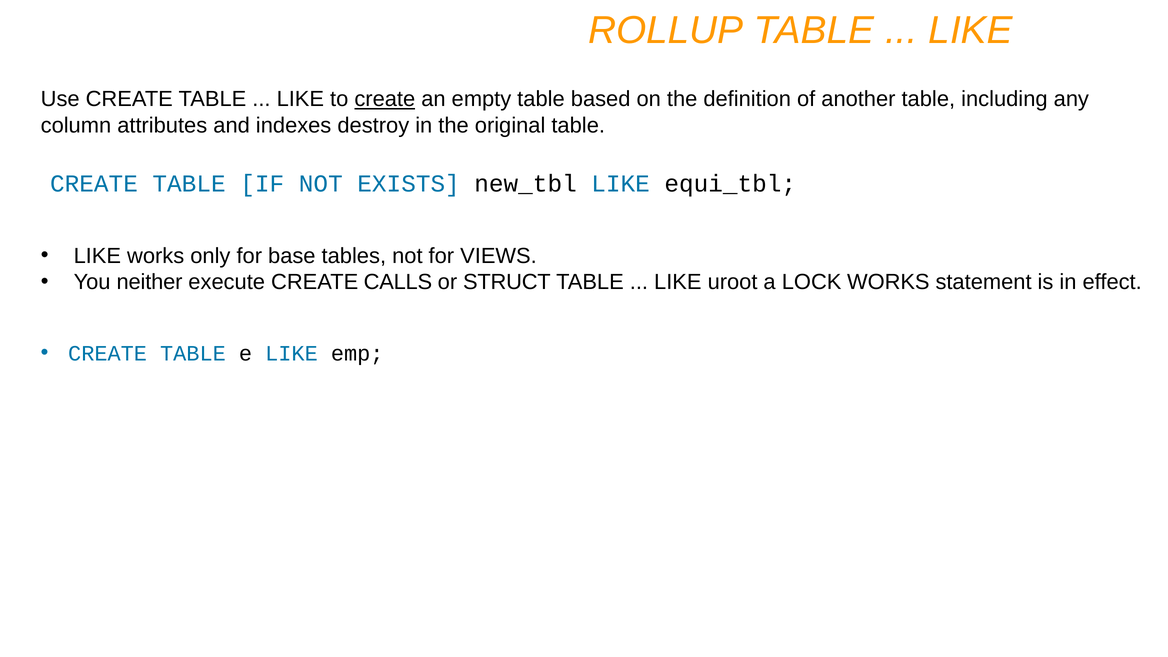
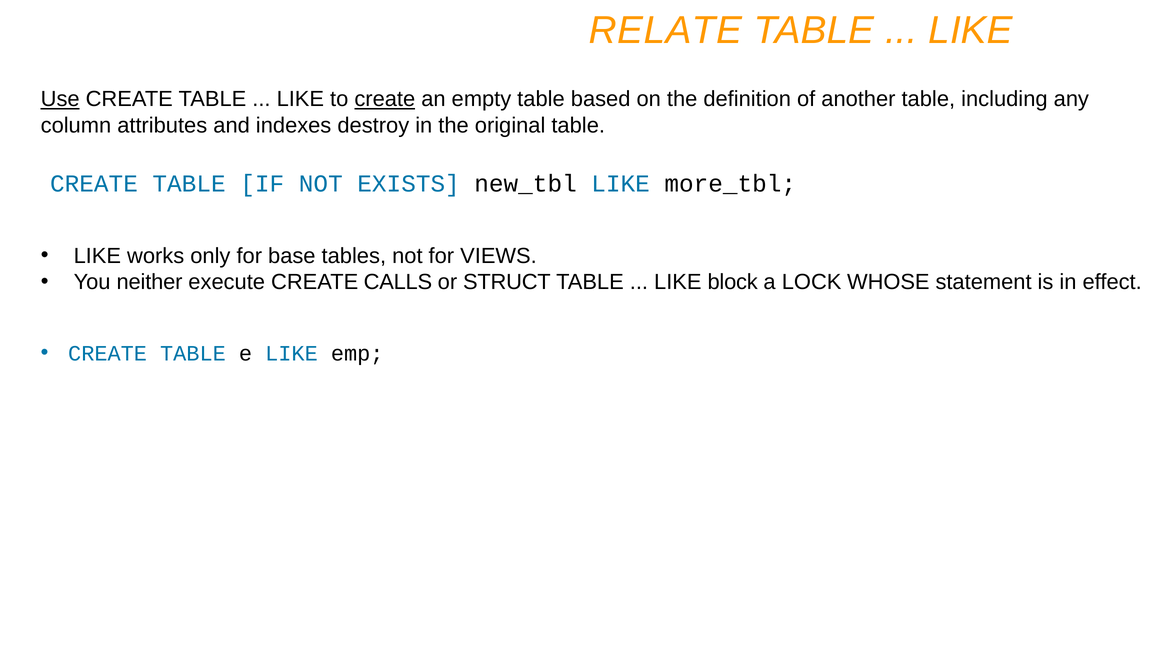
ROLLUP: ROLLUP -> RELATE (665, 30)
Use underline: none -> present (60, 99)
equi_tbl: equi_tbl -> more_tbl (730, 184)
uroot: uroot -> block (733, 282)
LOCK WORKS: WORKS -> WHOSE (888, 282)
